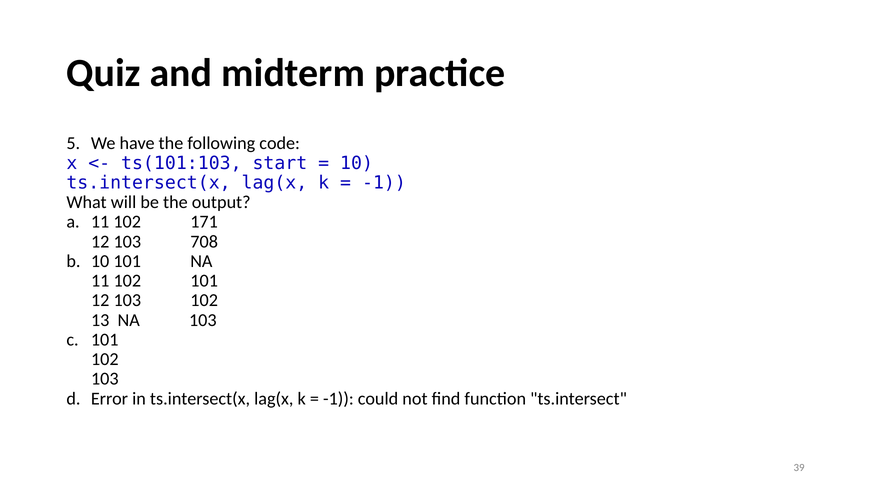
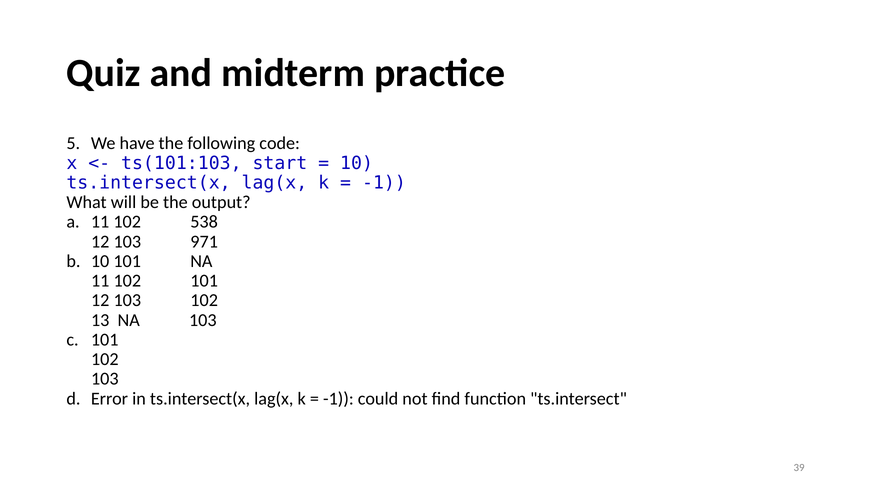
171: 171 -> 538 (204, 222)
708: 708 -> 971 (204, 242)
